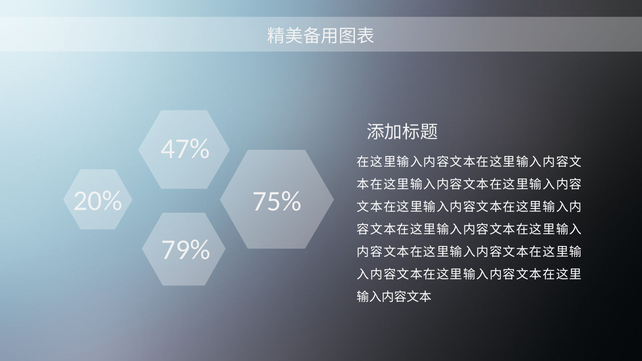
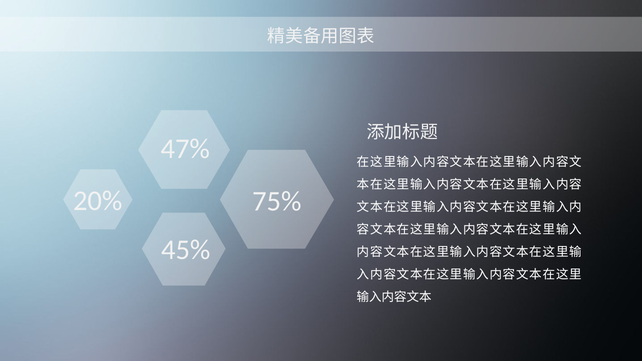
79%: 79% -> 45% (186, 250)
